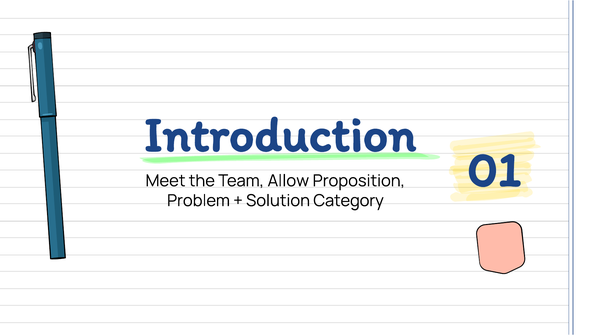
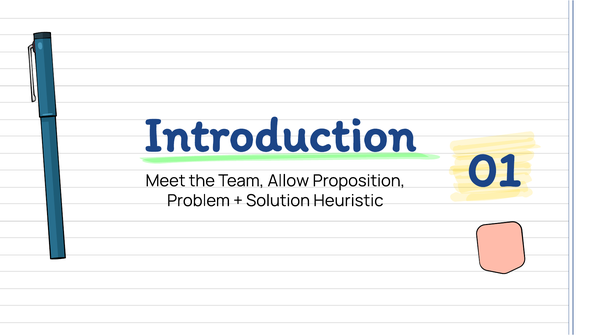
Category: Category -> Heuristic (348, 201)
